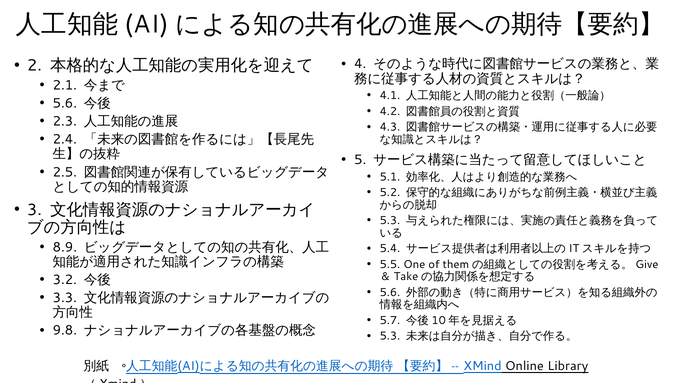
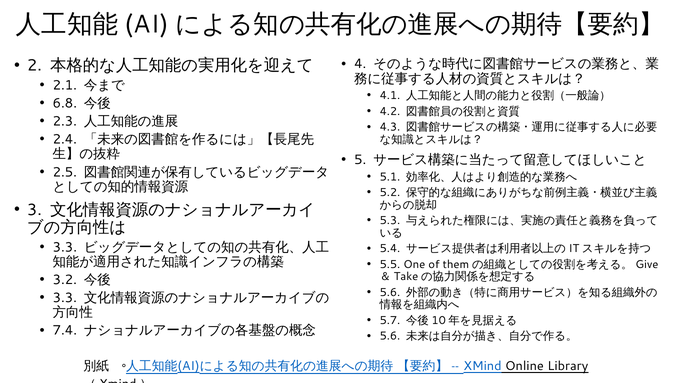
5.6: 5.6 -> 6.8 (65, 103)
8.9: 8.9 -> 3.3 (65, 247)
9.8: 9.8 -> 7.4 (65, 331)
5.3: 5.3 -> 5.6 (390, 336)
